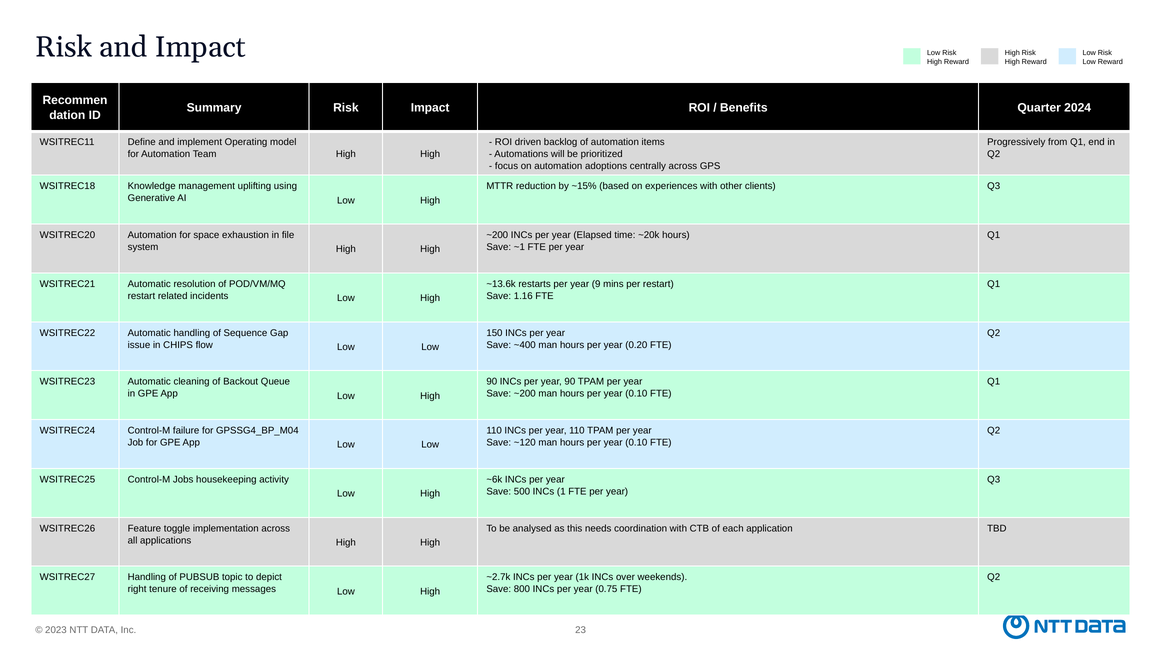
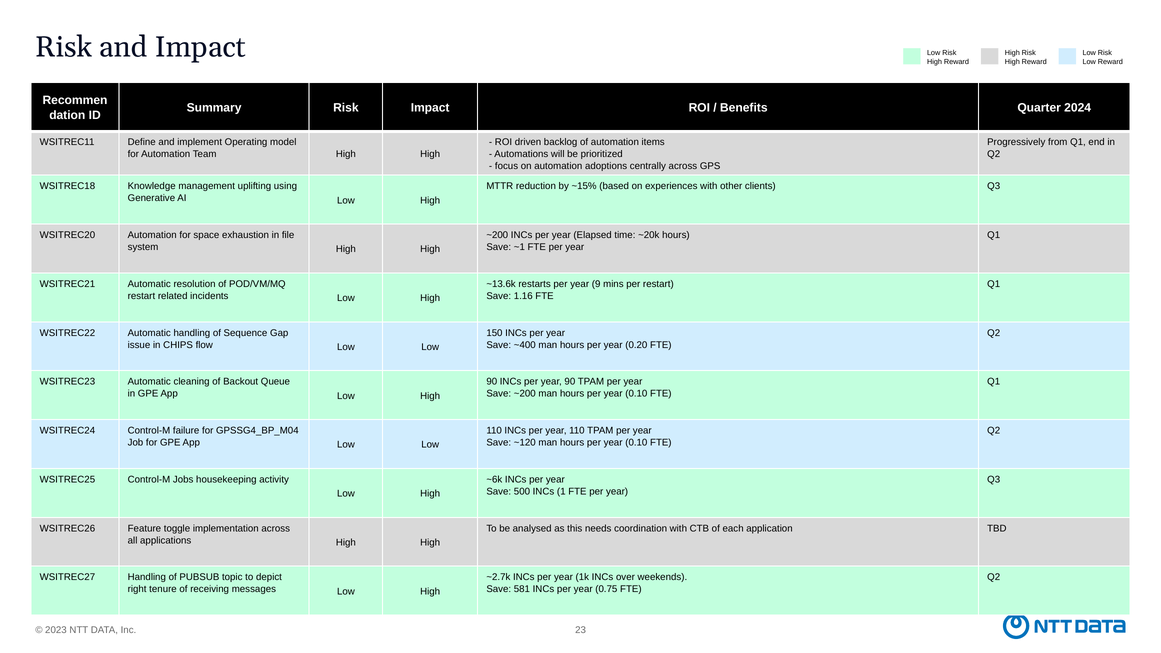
800: 800 -> 581 (522, 589)
